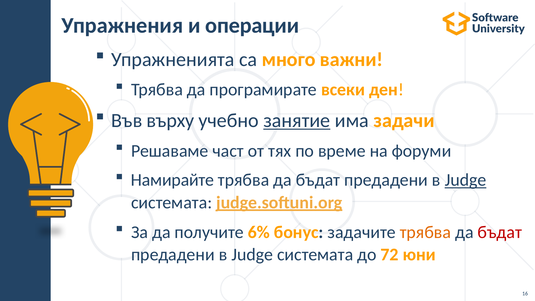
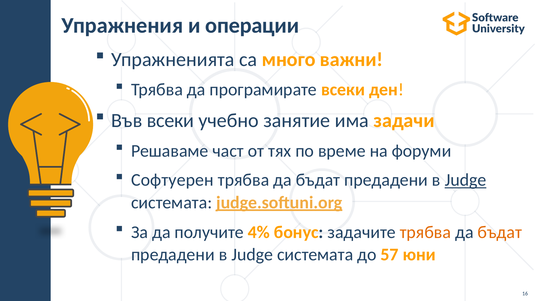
Във върху: върху -> всеки (170, 121)
занятие underline: present -> none (297, 121)
Намирайте: Намирайте -> Софтуерен (172, 180)
6%: 6% -> 4% (259, 232)
бъдат colour: red -> orange (500, 232)
72: 72 -> 57 (390, 255)
